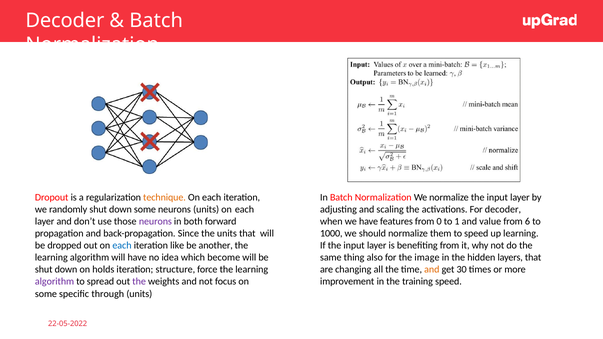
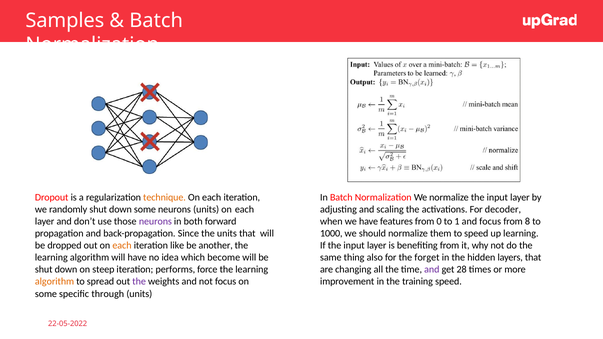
Decoder: Decoder -> Samples (65, 21)
and value: value -> focus (490, 222)
6: 6 -> 8 (528, 222)
each colour: blue -> orange (122, 246)
image: image -> forget (427, 258)
holds: holds -> steep (103, 270)
structure: structure -> performs (175, 270)
and colour: orange -> purple (432, 270)
30: 30 -> 28 (462, 270)
algorithm colour: purple -> orange (55, 282)
